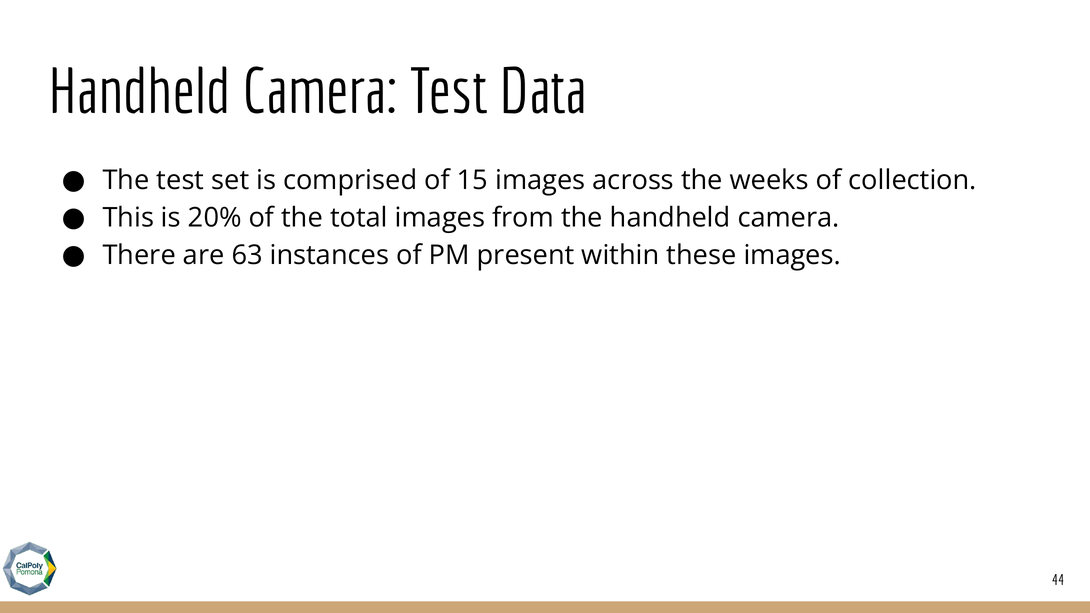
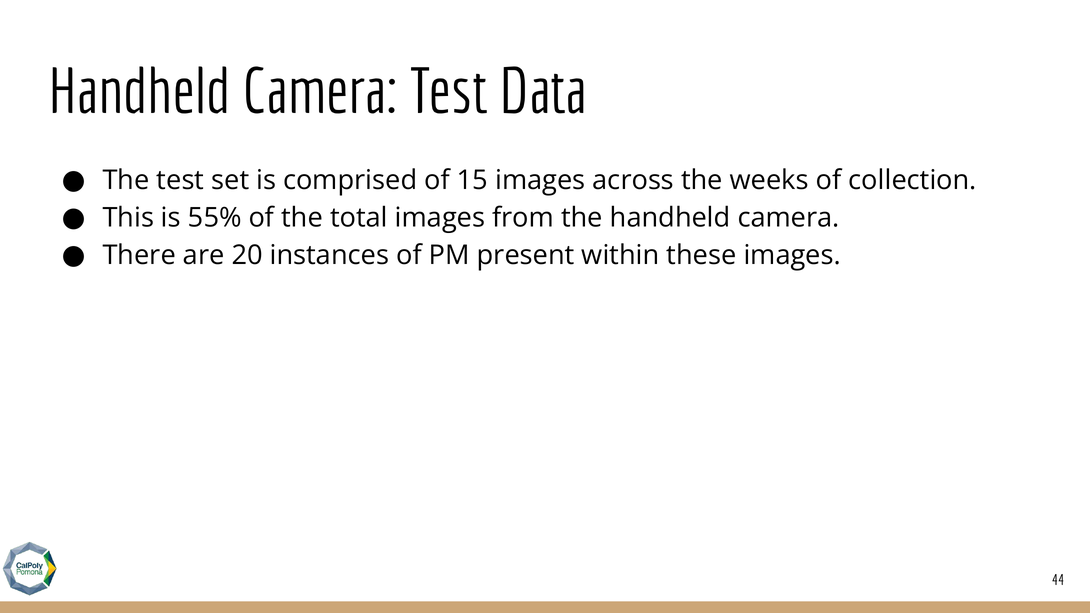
20%: 20% -> 55% (215, 218)
63: 63 -> 20 (247, 255)
